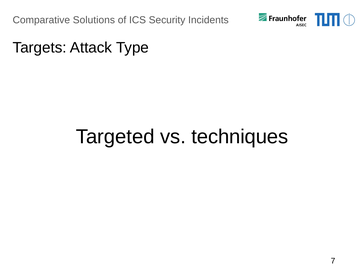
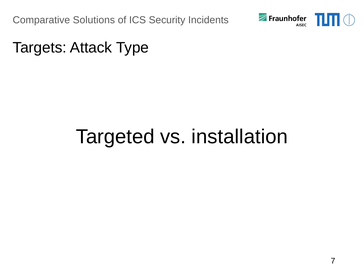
techniques: techniques -> installation (240, 137)
